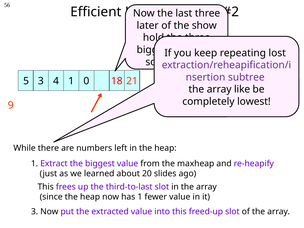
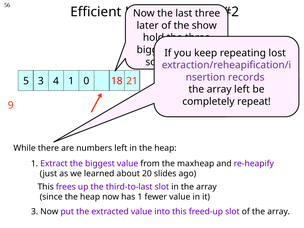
subtree: subtree -> records (246, 77)
like: like -> left (242, 89)
lowest: lowest -> repeat (254, 102)
